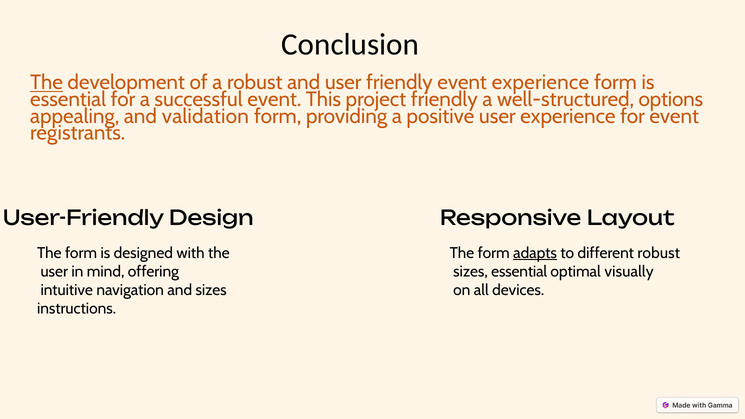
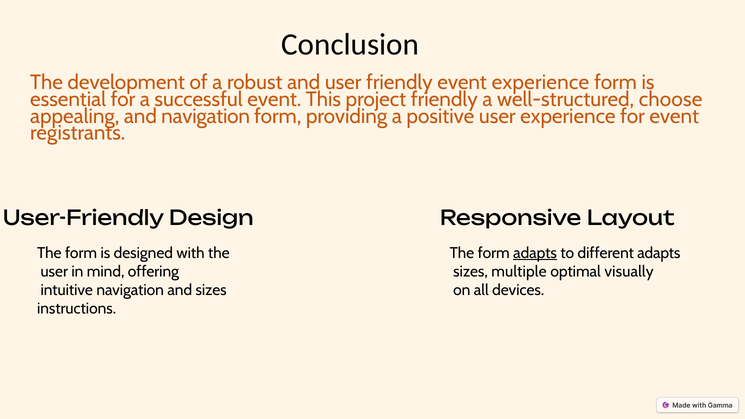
The underline: present -> none (46, 83)
options: options -> choose (671, 99)
and validation: validation -> navigation (206, 116)
different robust: robust -> adapts (659, 253)
sizes essential: essential -> multiple (519, 272)
